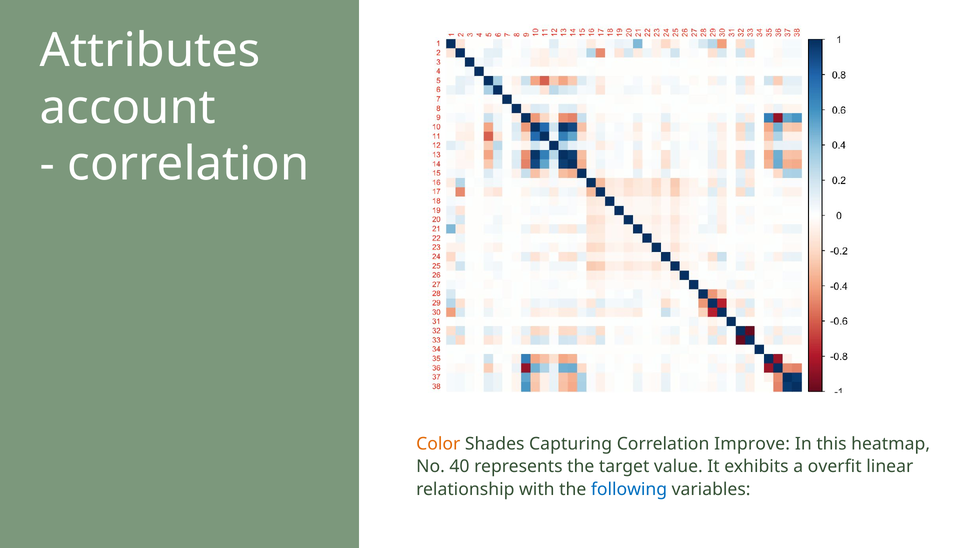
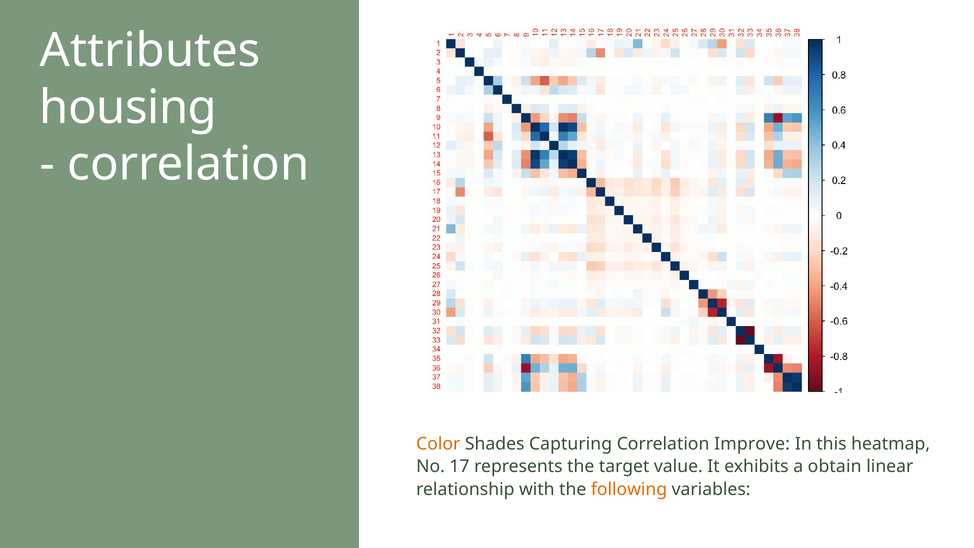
account: account -> housing (128, 107)
40: 40 -> 17 (459, 466)
overfit: overfit -> obtain (835, 466)
following colour: blue -> orange (629, 489)
